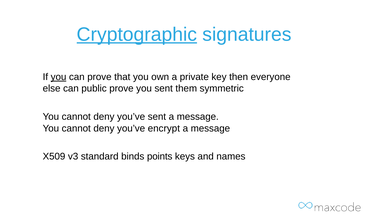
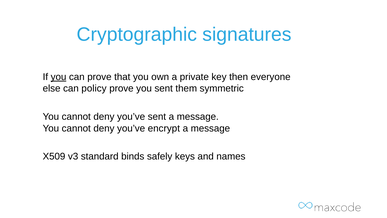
Cryptographic underline: present -> none (137, 35)
public: public -> policy (94, 88)
points: points -> safely (160, 156)
